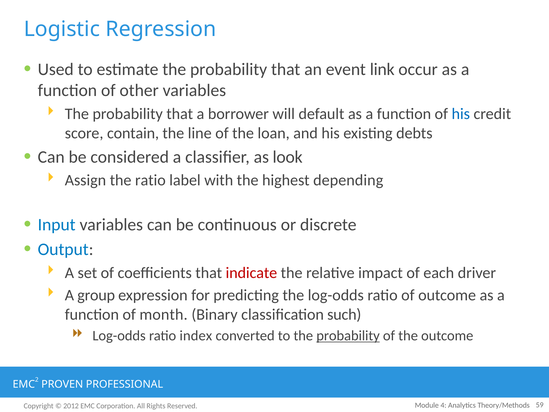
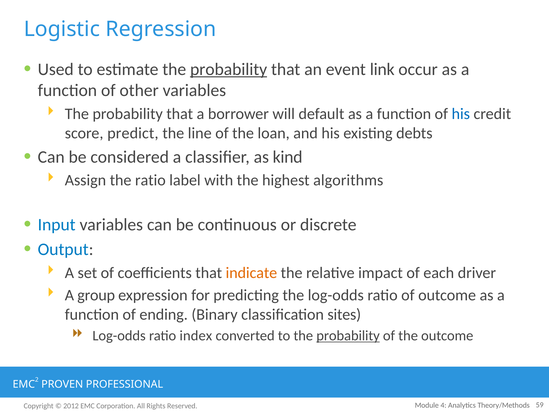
probability underline: none -> present (229, 69)
contain: contain -> predict (133, 133)
look: look -> kind (288, 157)
depending: depending -> algorithms (348, 180)
indicate colour: red -> orange (251, 273)
month: month -> ending (164, 314)
such: such -> sites (344, 314)
